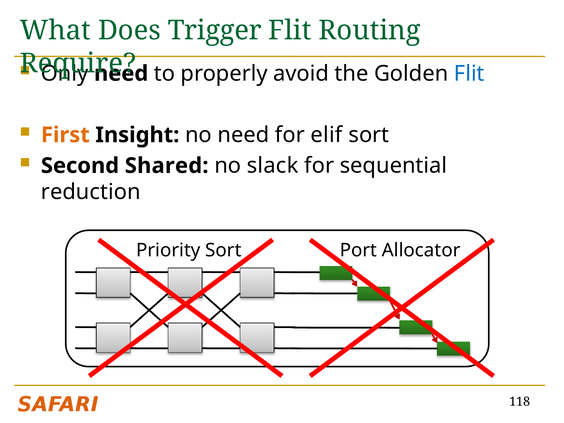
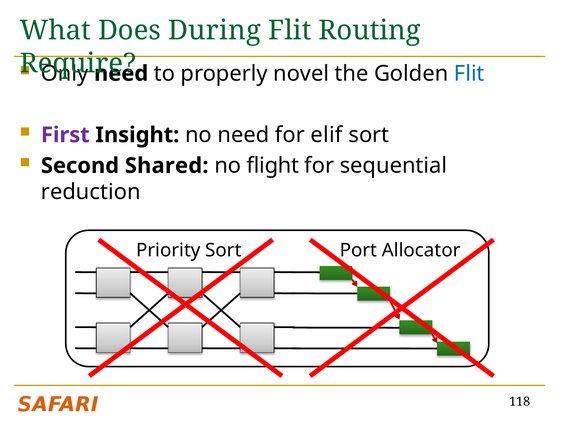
Trigger: Trigger -> During (214, 31)
avoid: avoid -> novel (301, 74)
First colour: orange -> purple (65, 135)
slack: slack -> flight (273, 166)
